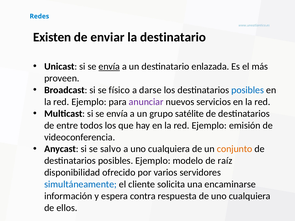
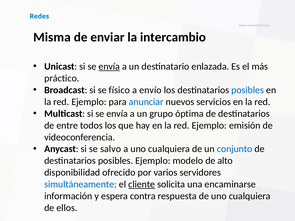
Existen: Existen -> Misma (52, 37)
la destinatario: destinatario -> intercambio (173, 37)
proveen: proveen -> práctico (62, 78)
darse: darse -> envío (150, 90)
anunciar colour: purple -> blue (146, 102)
satélite: satélite -> óptima (189, 114)
conjunto colour: orange -> blue (235, 149)
raíz: raíz -> alto (225, 161)
cliente underline: none -> present (142, 185)
